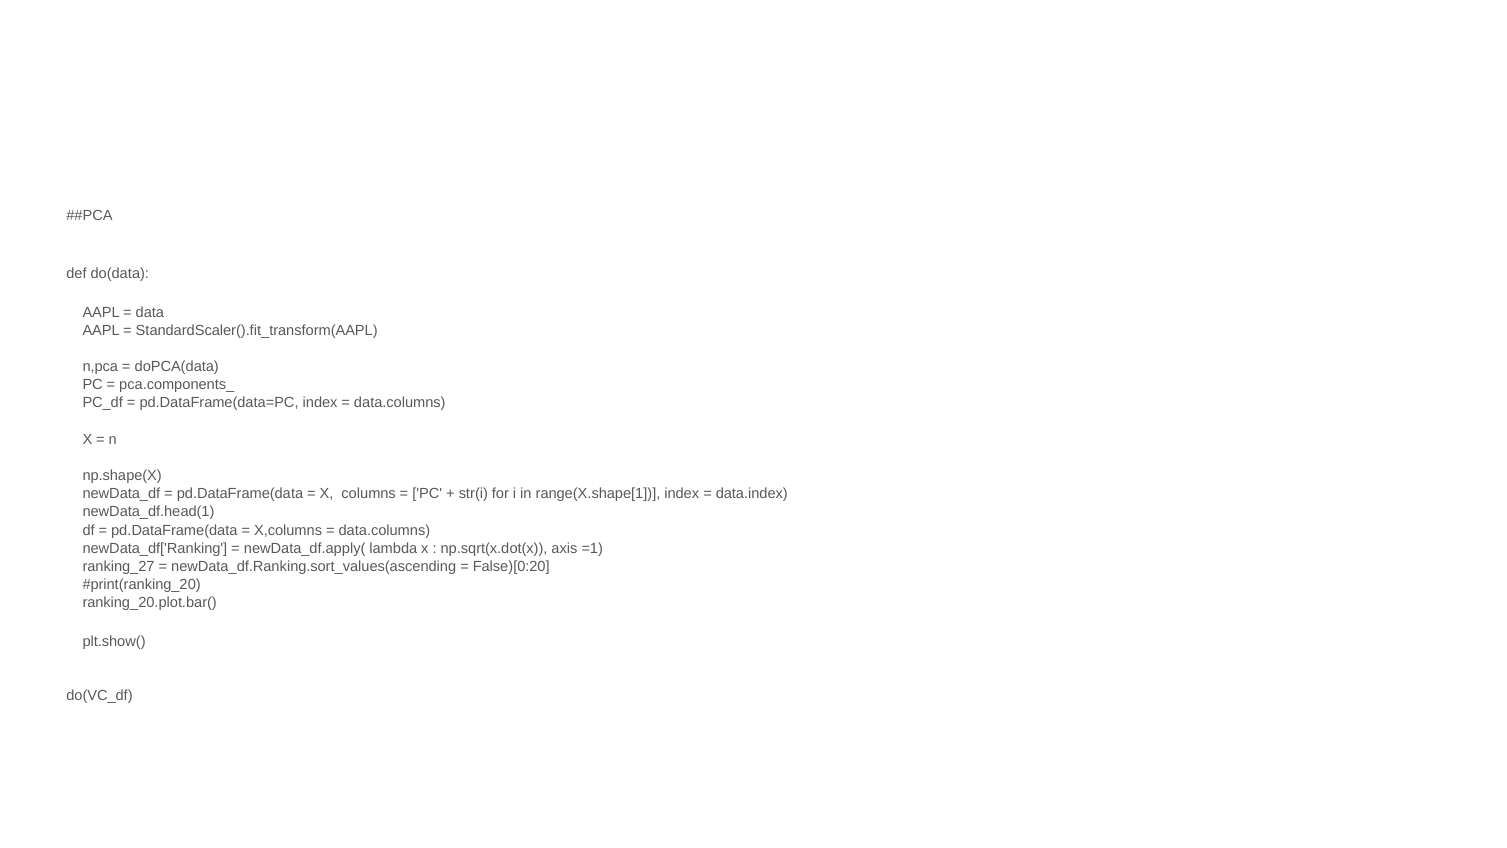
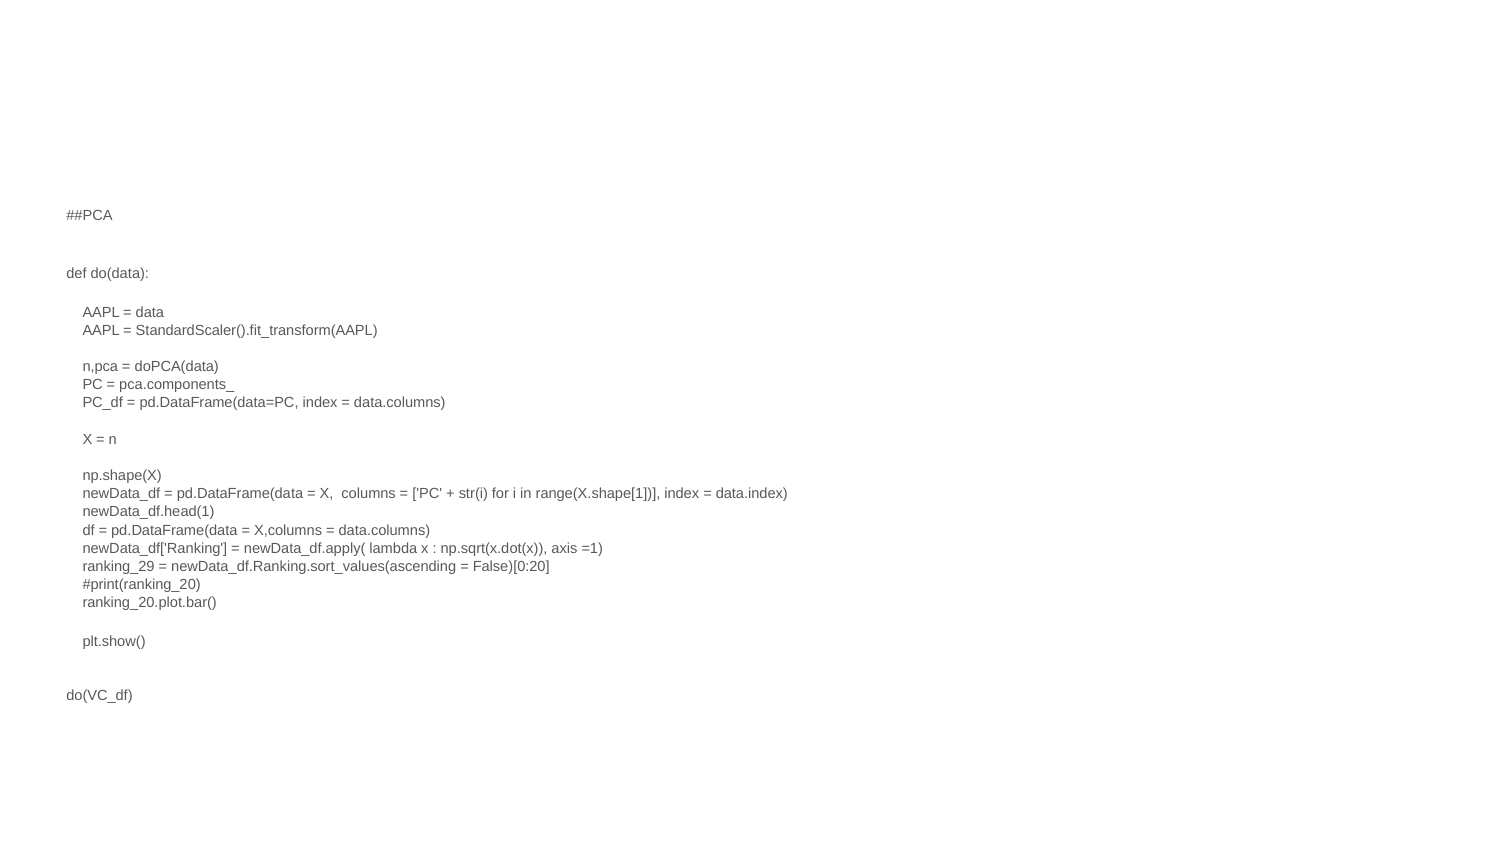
ranking_27: ranking_27 -> ranking_29 (119, 566)
